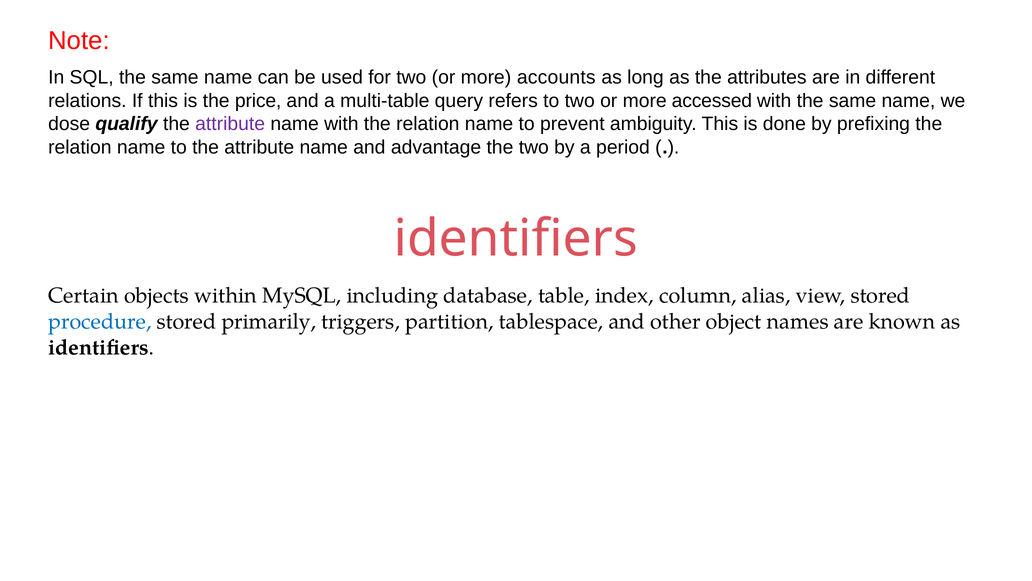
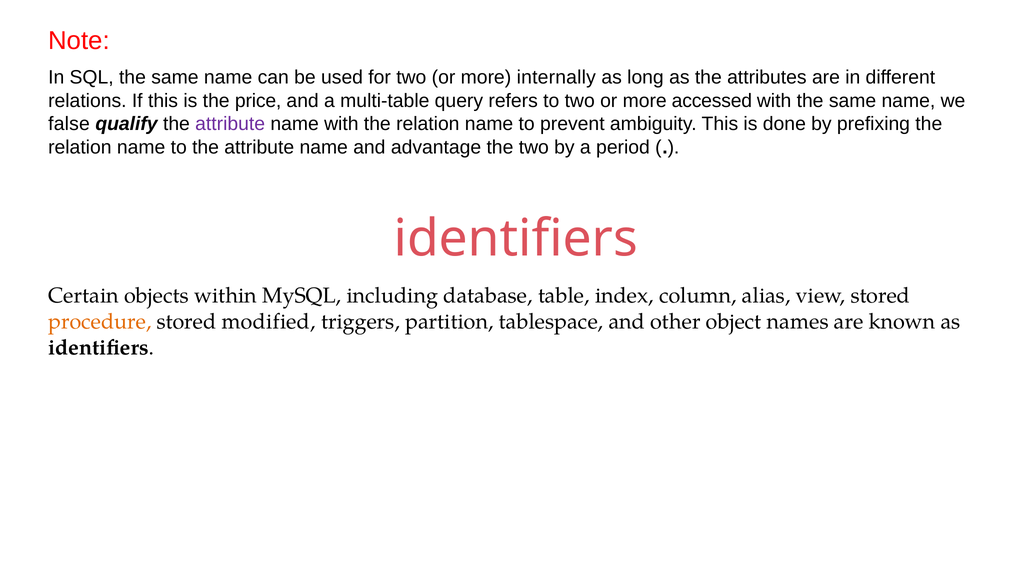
accounts: accounts -> internally (556, 77)
dose: dose -> false (69, 124)
procedure colour: blue -> orange (100, 321)
primarily: primarily -> modified (269, 321)
